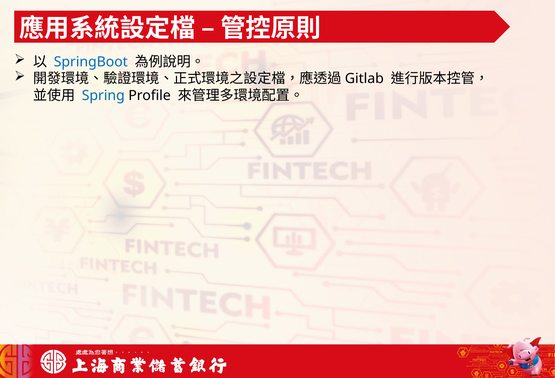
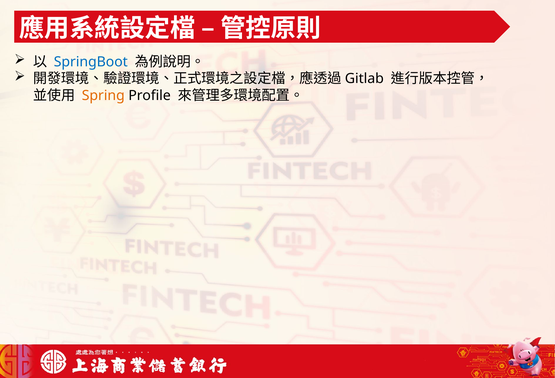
Spring colour: blue -> orange (103, 95)
